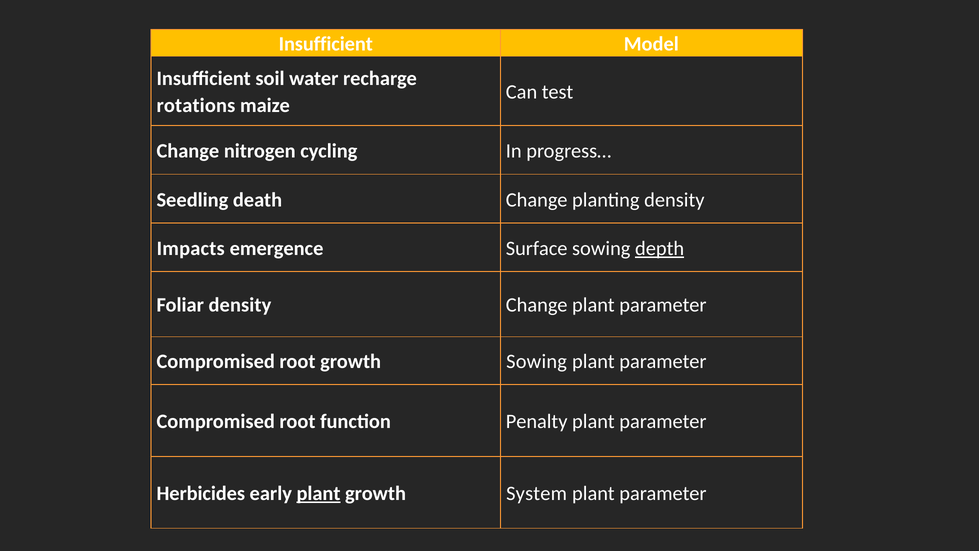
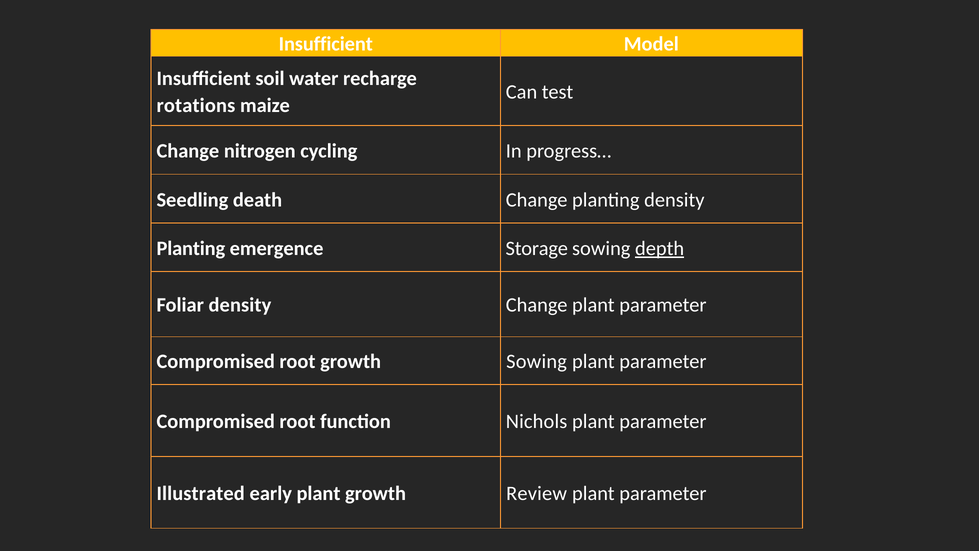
Impacts: Impacts -> Planting (191, 248)
Surface: Surface -> Storage (537, 248)
Penalty: Penalty -> Nichols (537, 421)
Herbicides: Herbicides -> Illustrated (201, 493)
plant underline: present -> none (319, 493)
System: System -> Review (537, 493)
